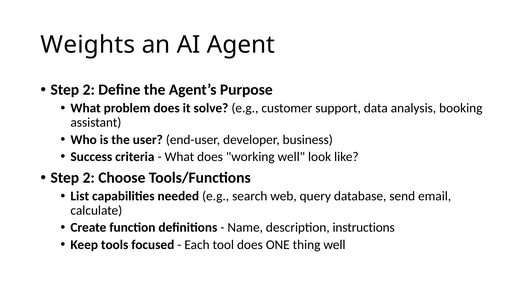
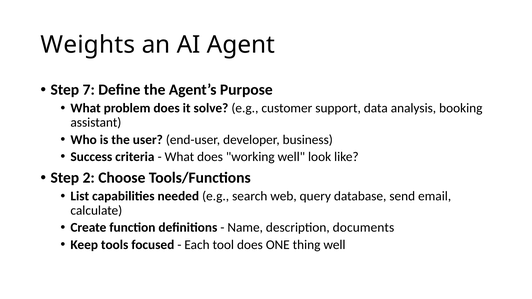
2: 2 -> 7 (89, 90)
instructions: instructions -> documents (364, 228)
